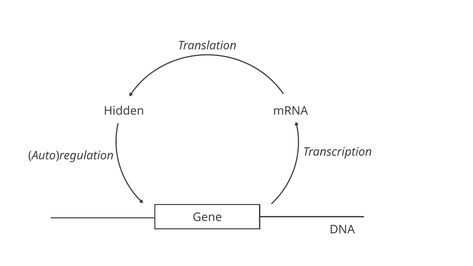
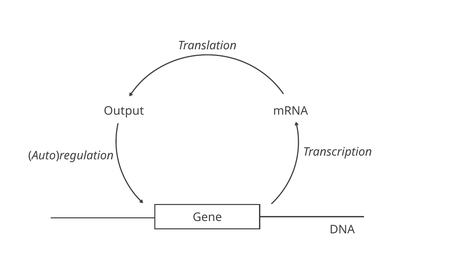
Hidden: Hidden -> Output (124, 111)
